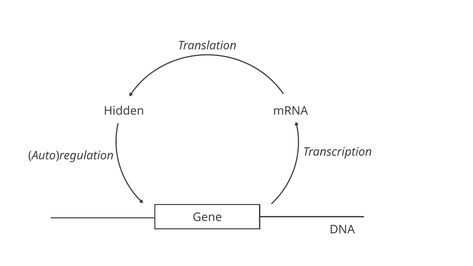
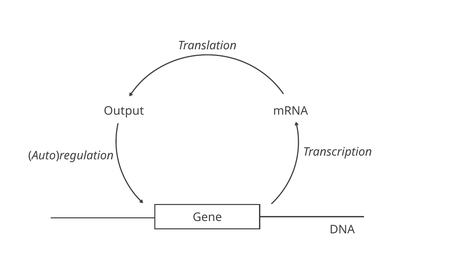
Hidden: Hidden -> Output (124, 111)
